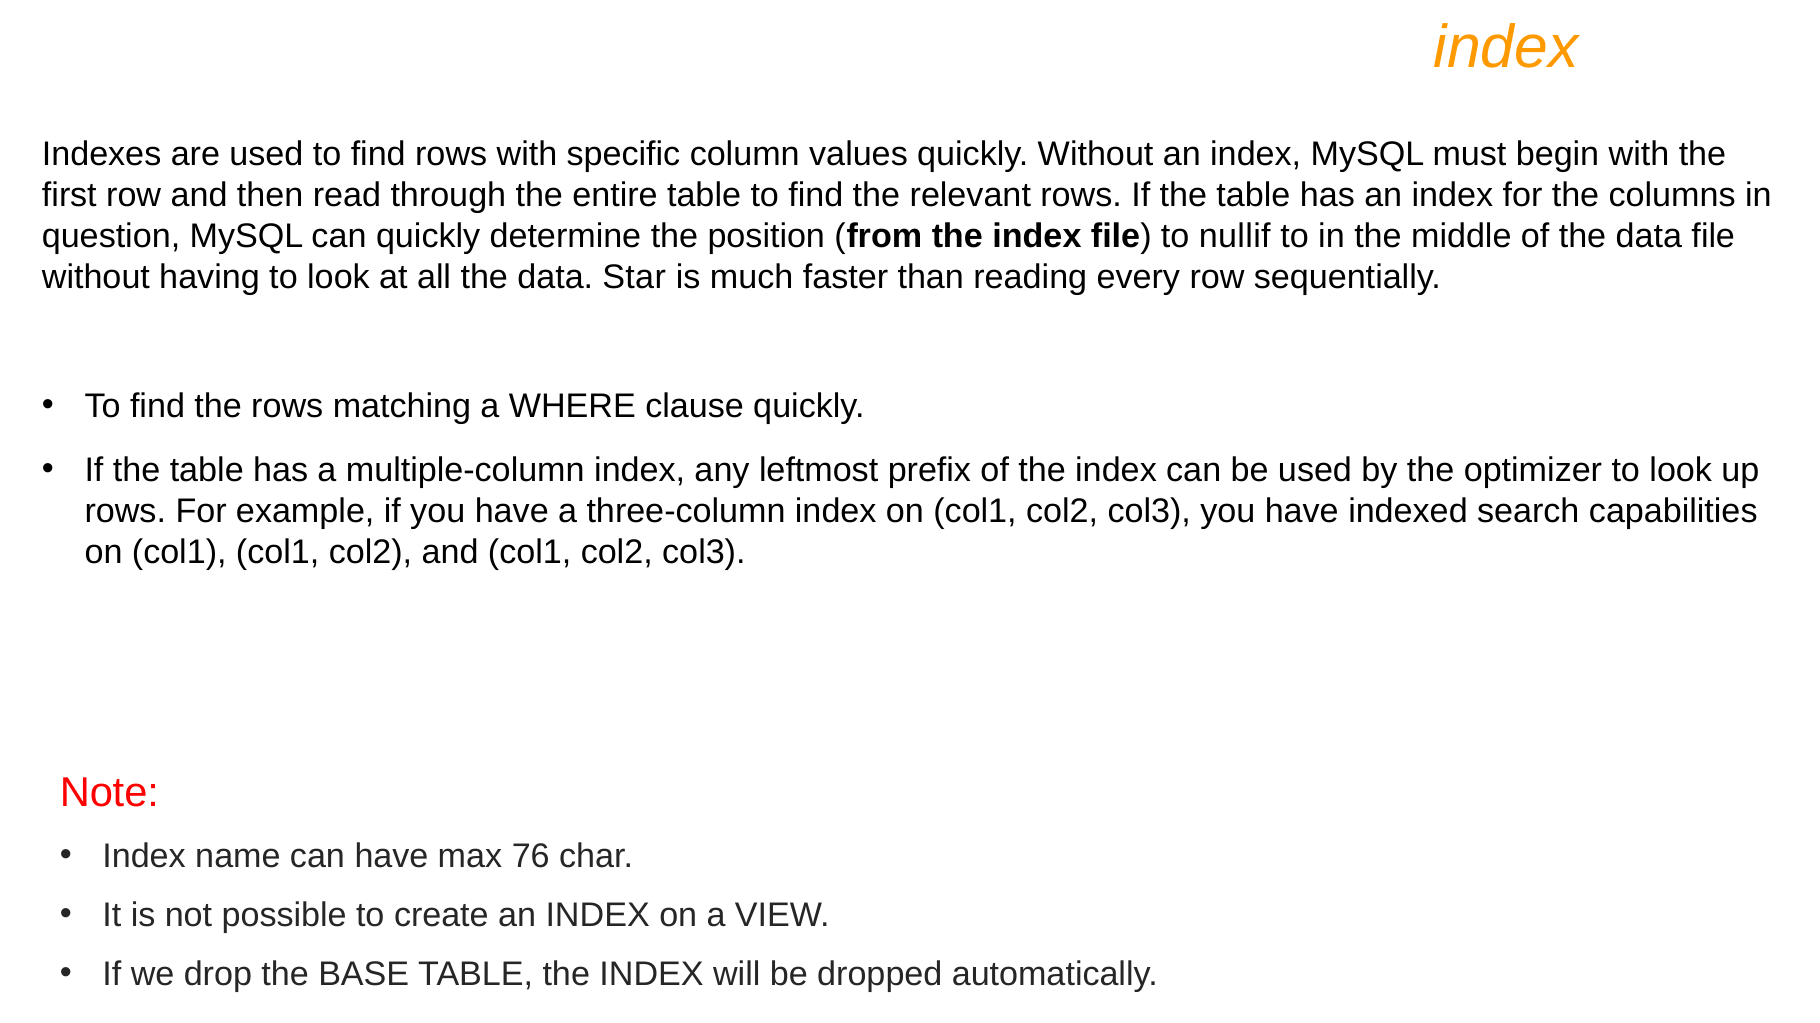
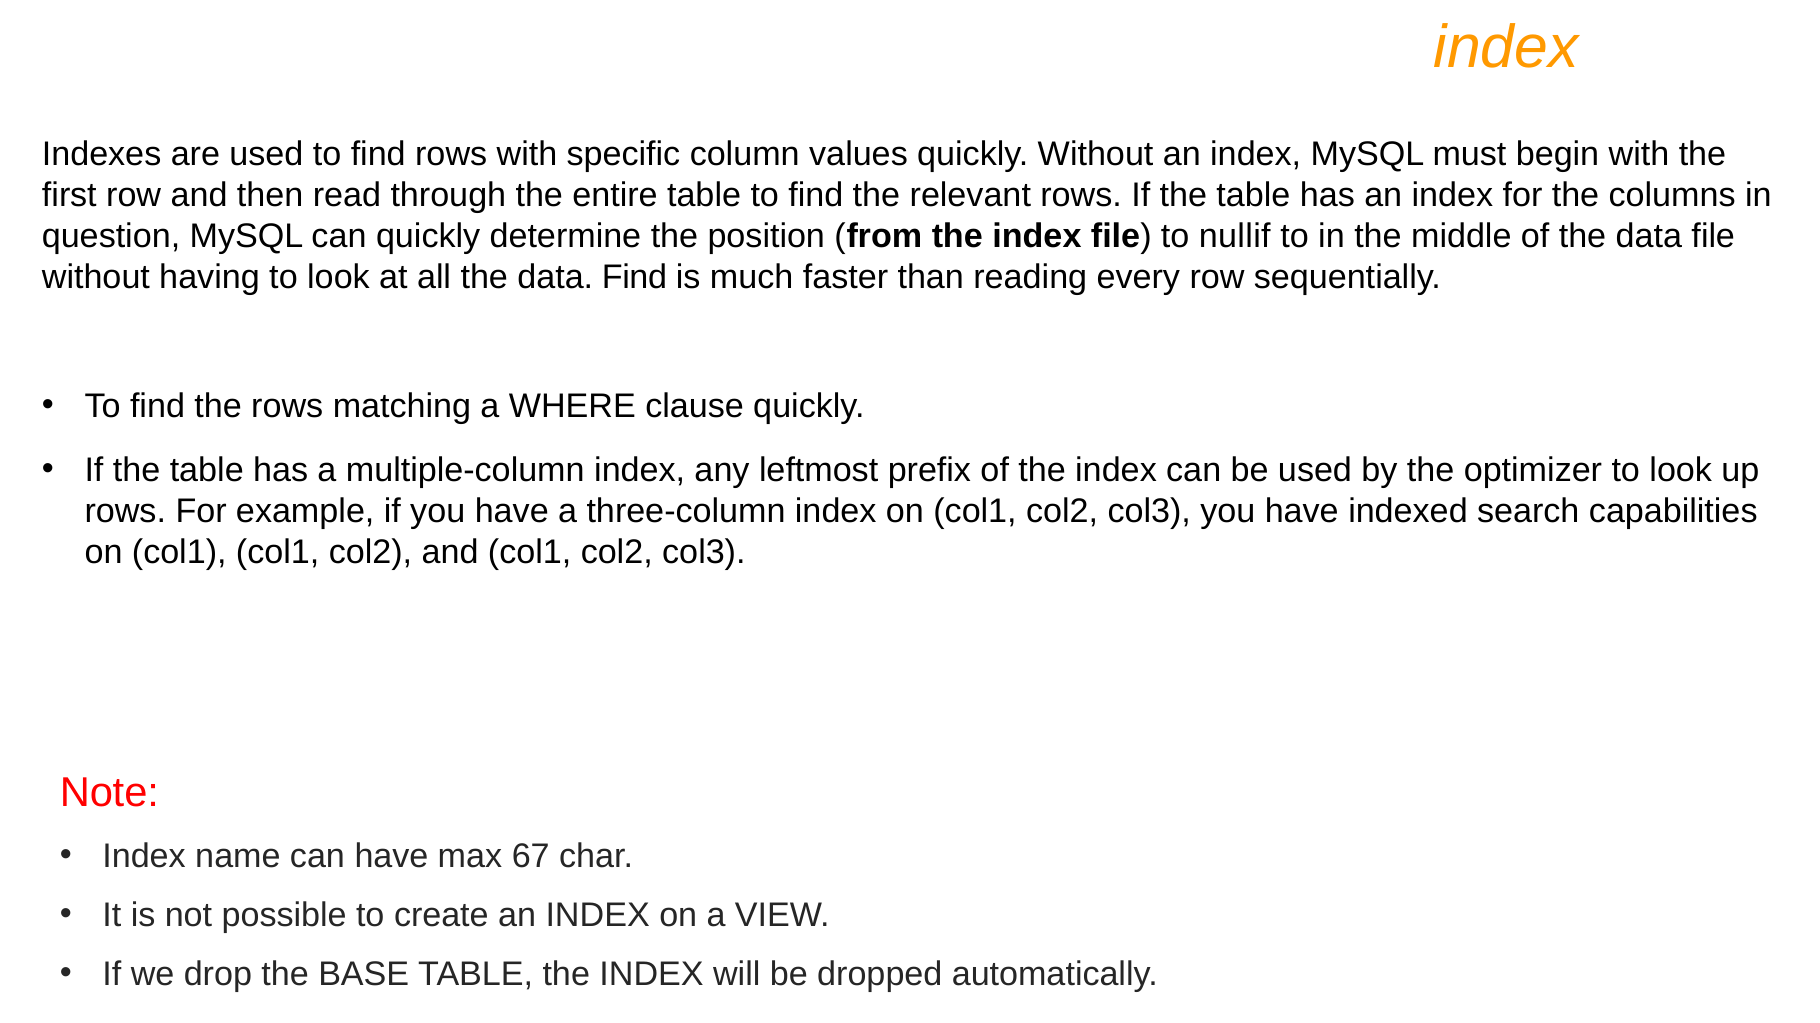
data Star: Star -> Find (634, 277)
76: 76 -> 67 (531, 857)
